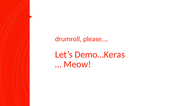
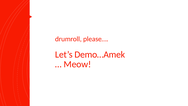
Demo…Keras: Demo…Keras -> Demo…Amek (100, 54)
